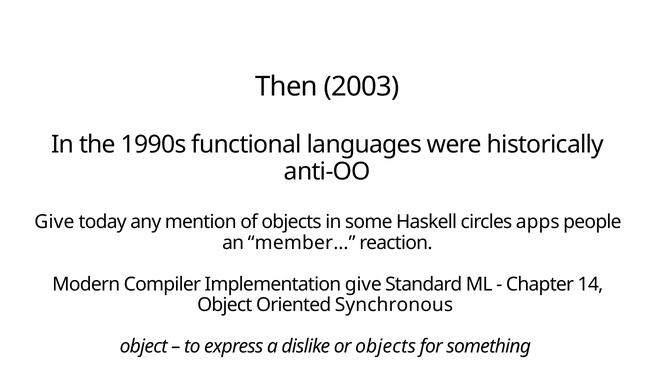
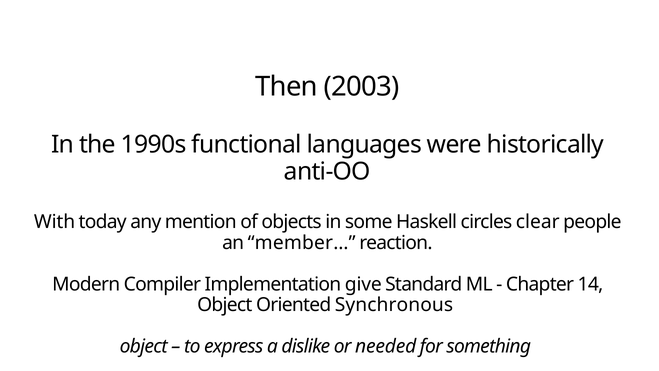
Give: Give -> With (55, 222)
apps: apps -> clear (538, 222)
or objects: objects -> needed (386, 346)
